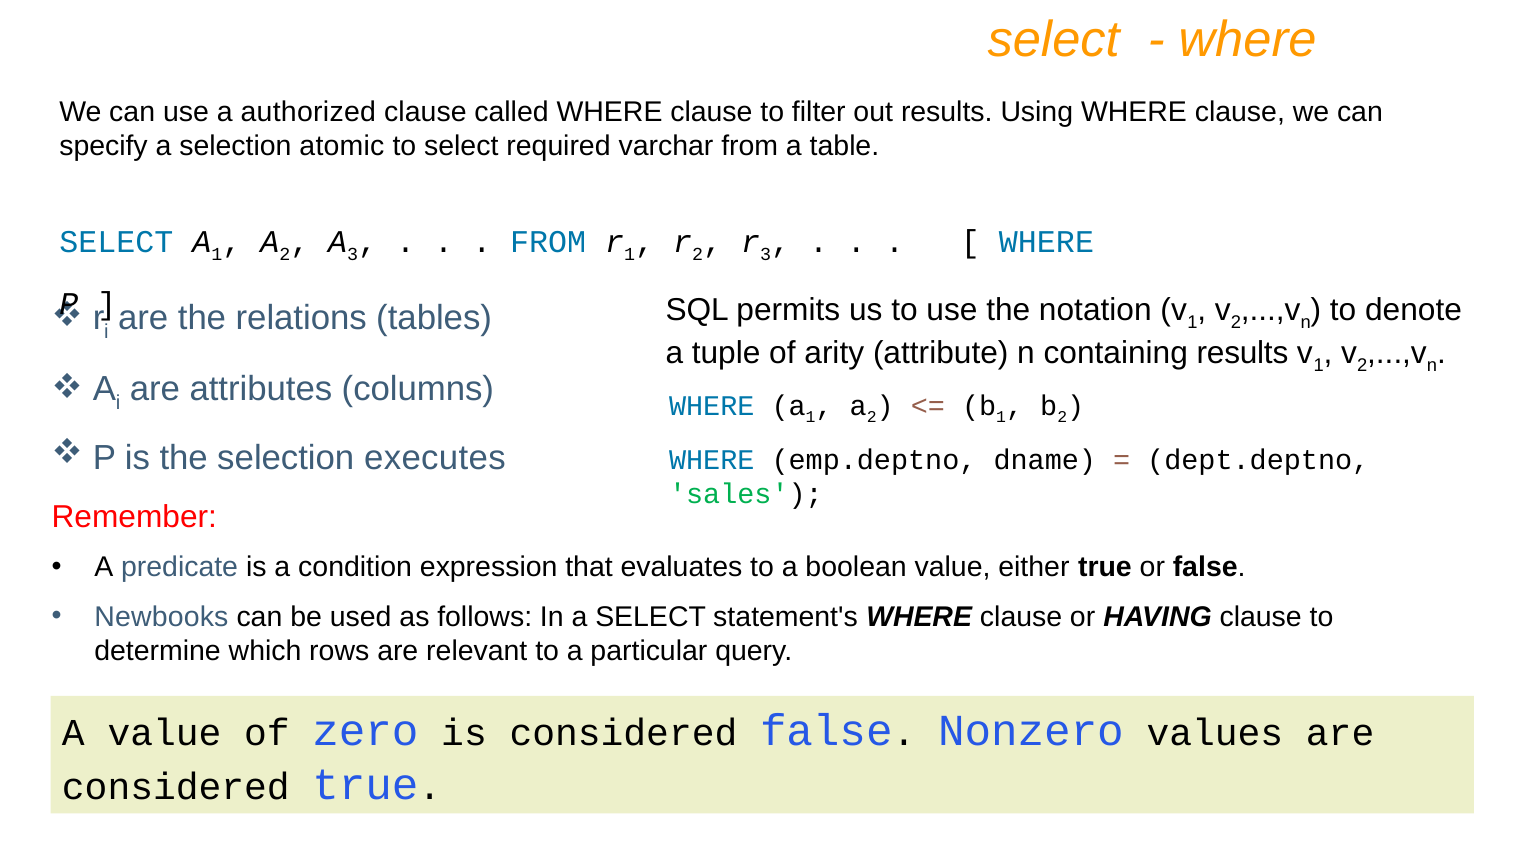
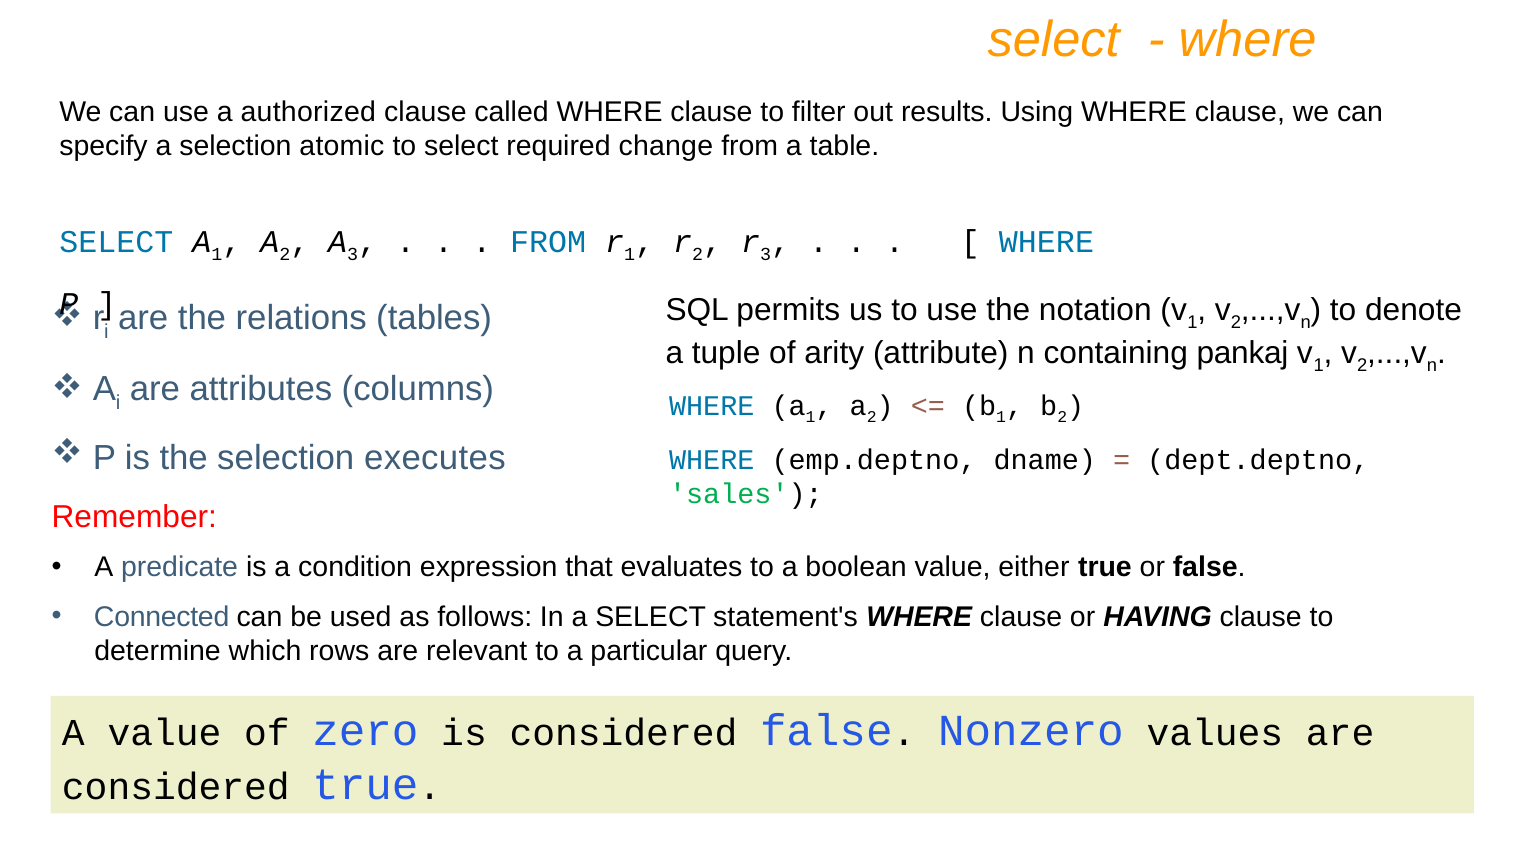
varchar: varchar -> change (666, 146)
containing results: results -> pankaj (1243, 353)
Newbooks: Newbooks -> Connected (162, 617)
